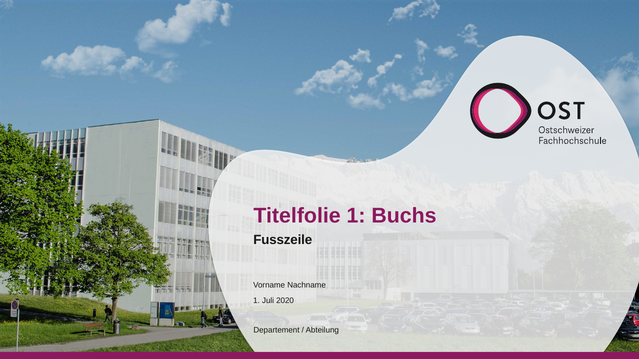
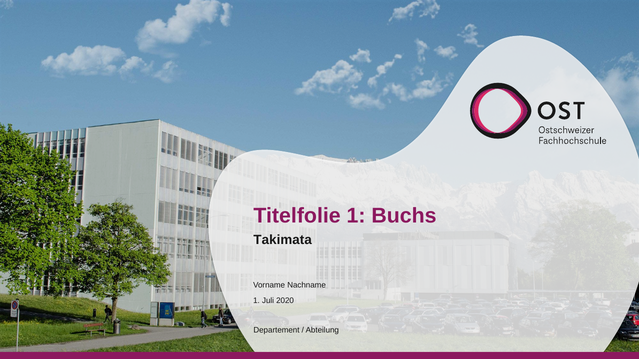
Fusszeile: Fusszeile -> Takimata (283, 240)
